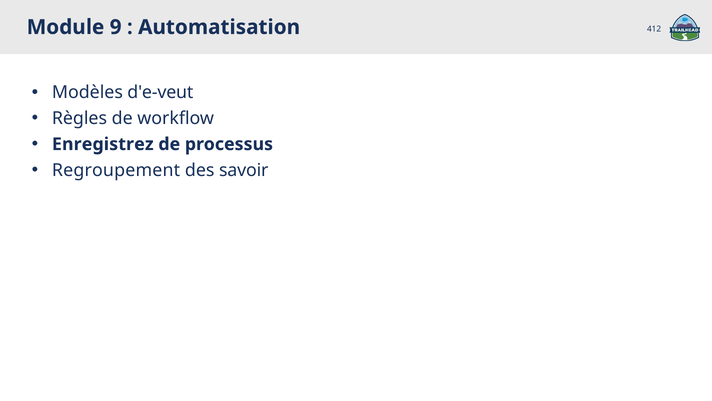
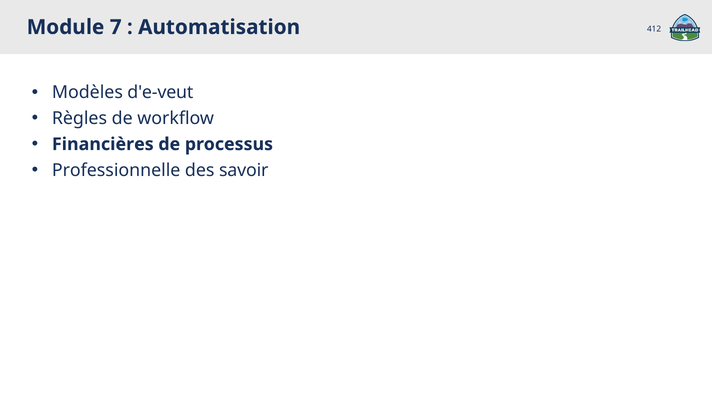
9: 9 -> 7 (116, 27)
Enregistrez: Enregistrez -> Financières (103, 144)
Regroupement: Regroupement -> Professionnelle (116, 170)
